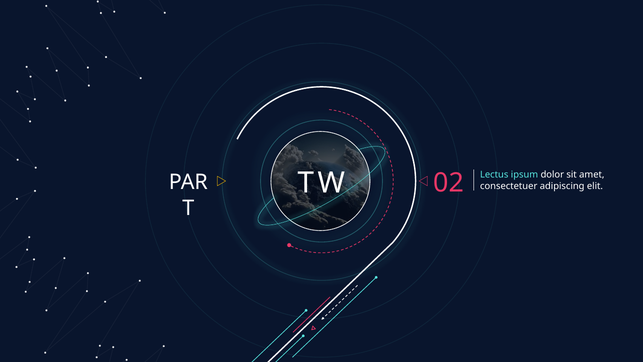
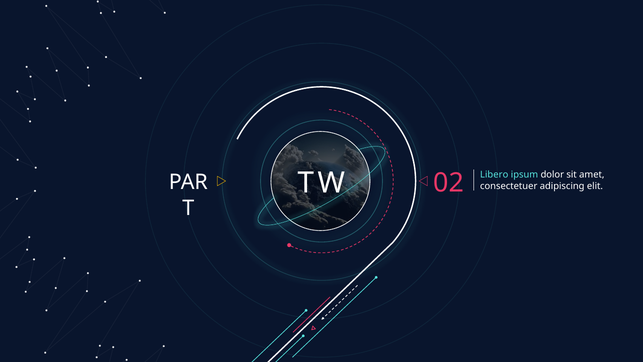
Lectus: Lectus -> Libero (494, 175)
